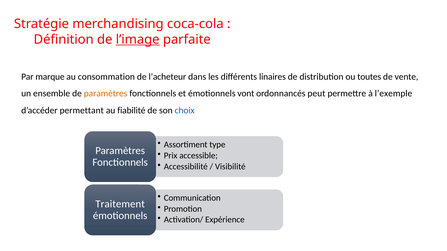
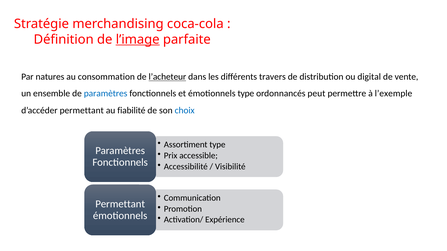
marque: marque -> natures (50, 77)
l’acheteur underline: none -> present (167, 77)
linaires: linaires -> travers (272, 77)
toutes: toutes -> digital (369, 77)
paramètres colour: orange -> blue (106, 94)
émotionnels vont: vont -> type (246, 94)
Traitement: Traitement -> Permettant (120, 204)
